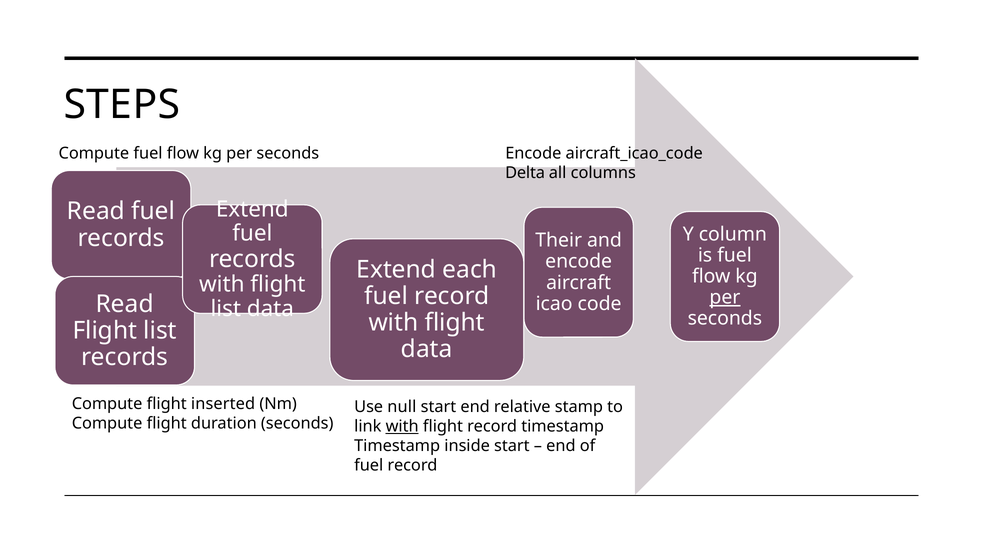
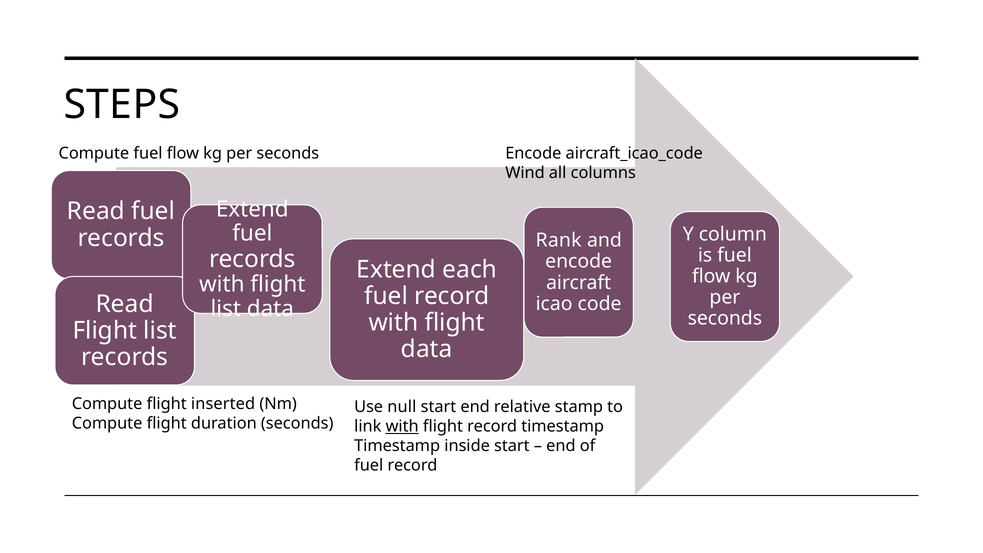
Delta: Delta -> Wind (525, 173)
Their: Their -> Rank (559, 241)
per underline: present -> none (725, 297)
